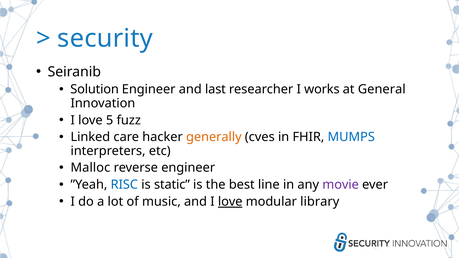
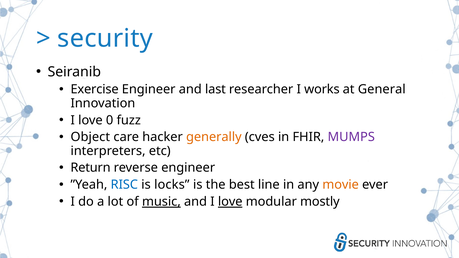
Solution: Solution -> Exercise (95, 90)
5: 5 -> 0 (110, 120)
Linked: Linked -> Object (90, 137)
MUMPS colour: blue -> purple (351, 137)
Malloc: Malloc -> Return (91, 168)
static: static -> locks (172, 185)
movie colour: purple -> orange (341, 185)
music underline: none -> present (161, 202)
library: library -> mostly (320, 202)
